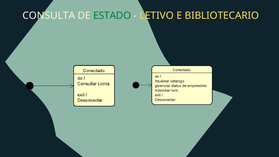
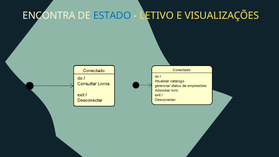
CONSULTA: CONSULTA -> ENCONTRA (49, 16)
ESTADO colour: green -> blue (112, 16)
BIBLIOTECARIO: BIBLIOTECARIO -> VISUALIZAÇÕES (222, 16)
